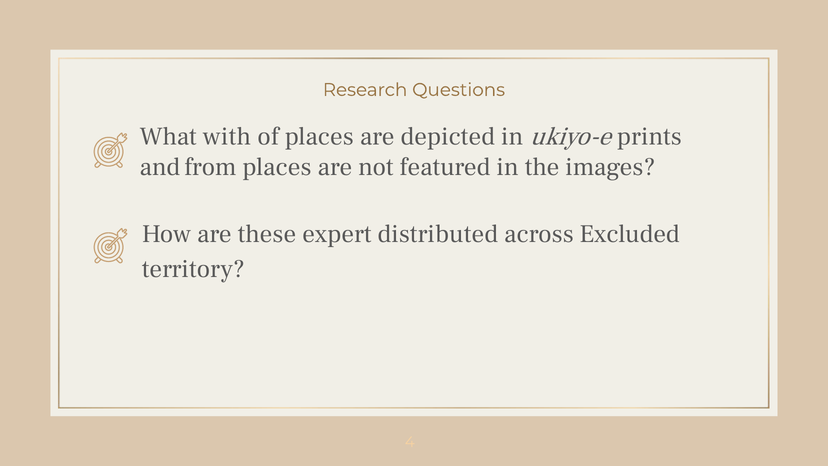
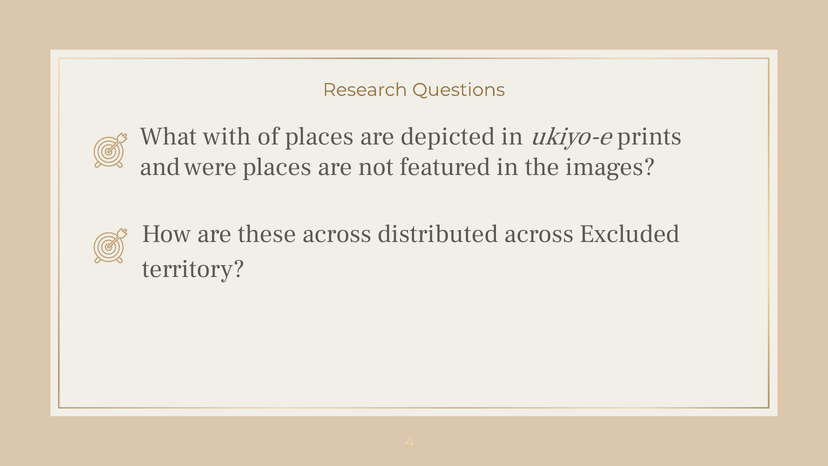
from: from -> were (210, 167)
these expert: expert -> across (337, 234)
